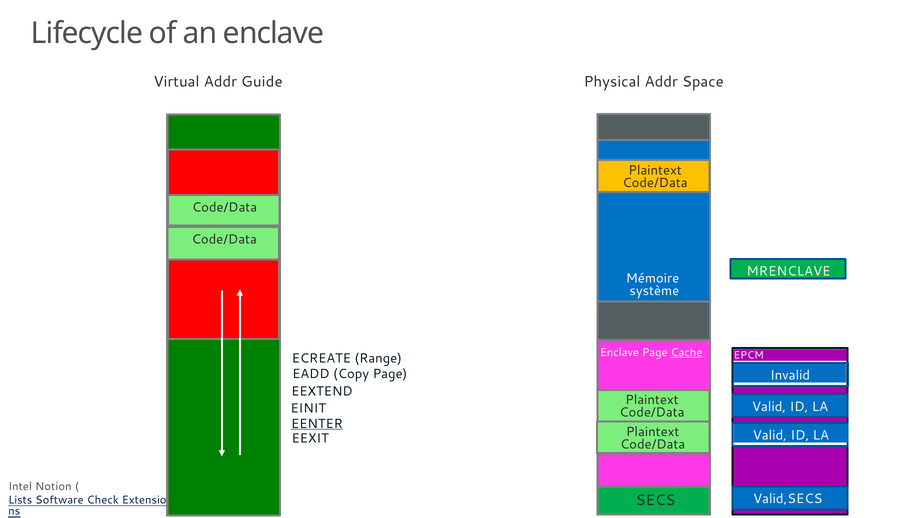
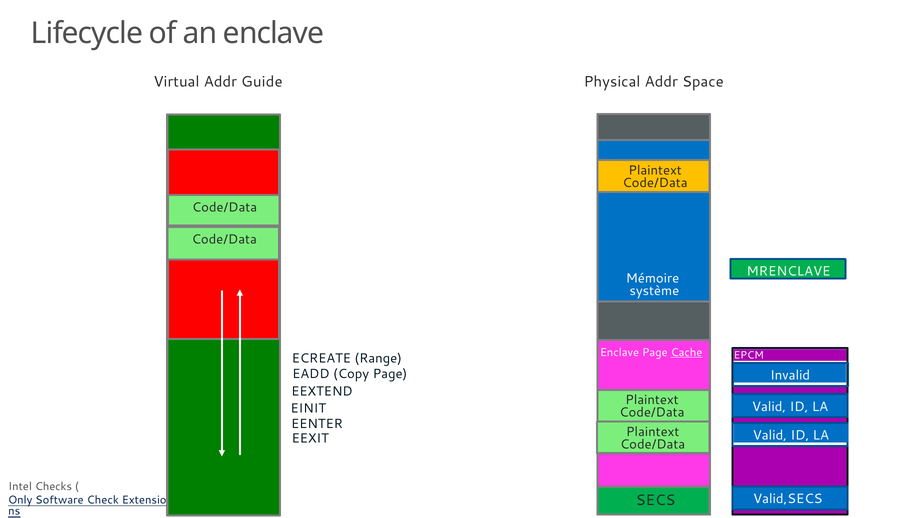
EENTER underline: present -> none (317, 423)
Notion: Notion -> Checks (53, 486)
Lists: Lists -> Only (20, 499)
